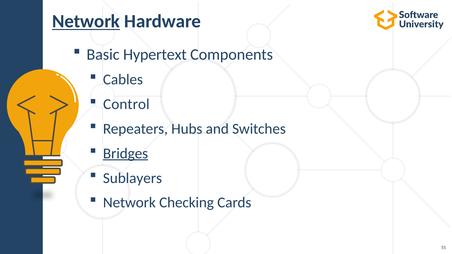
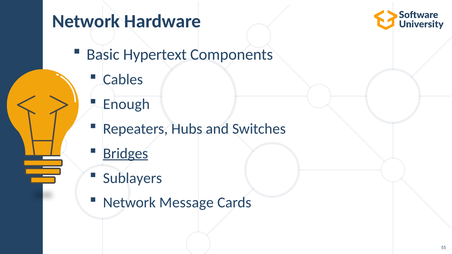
Network underline: present -> none (86, 21)
Control: Control -> Enough (126, 104)
Checking: Checking -> Message (186, 203)
